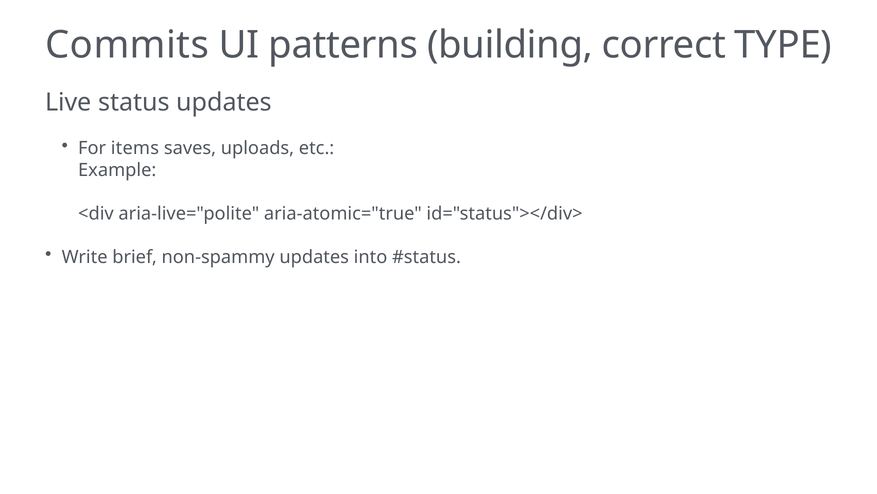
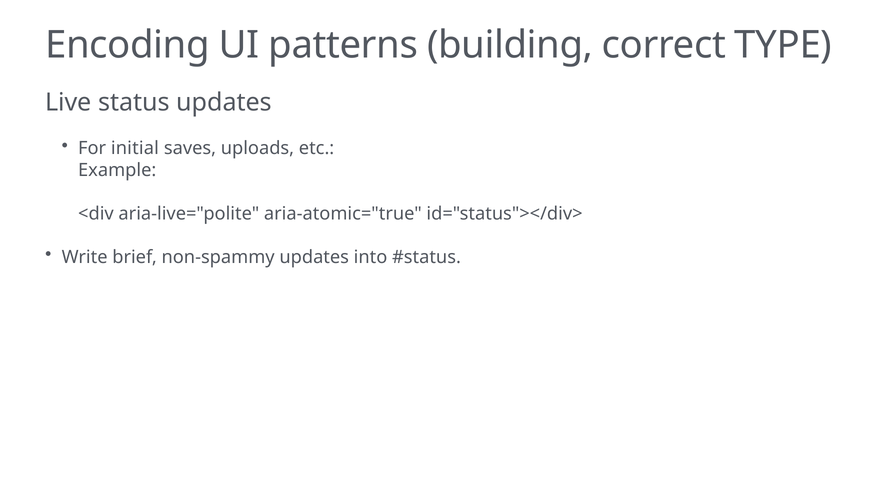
Commits: Commits -> Encoding (127, 45)
items: items -> initial (135, 148)
